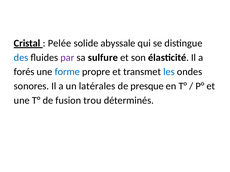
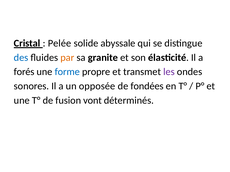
par colour: purple -> orange (67, 58)
sulfure: sulfure -> granite (103, 58)
les colour: blue -> purple (169, 72)
latérales: latérales -> opposée (97, 86)
presque: presque -> fondées (147, 86)
trou: trou -> vont (93, 101)
